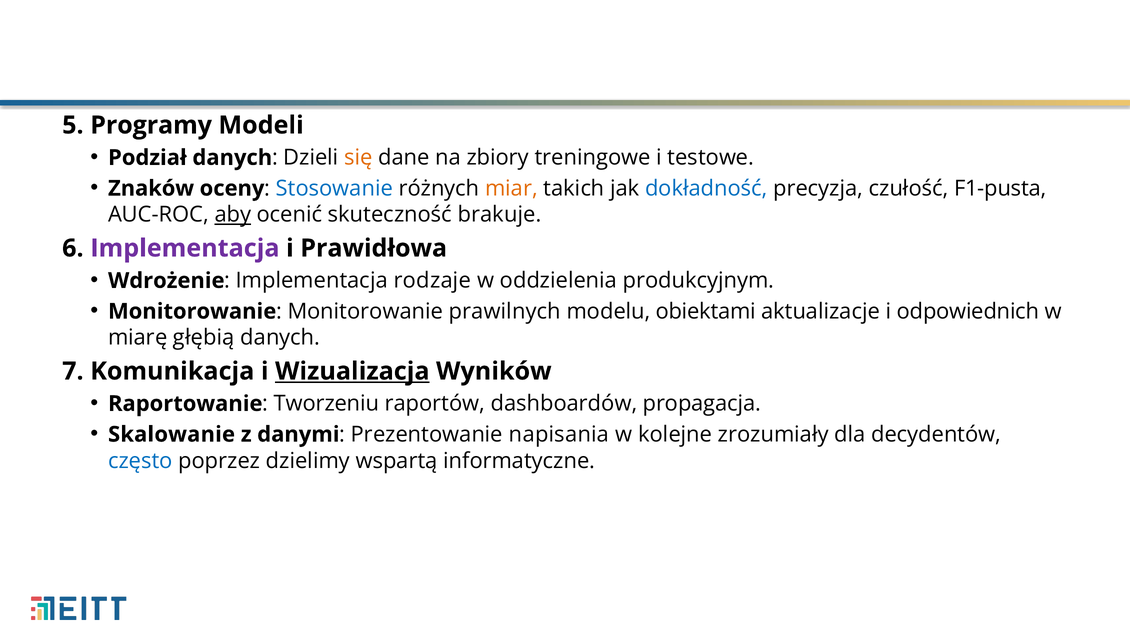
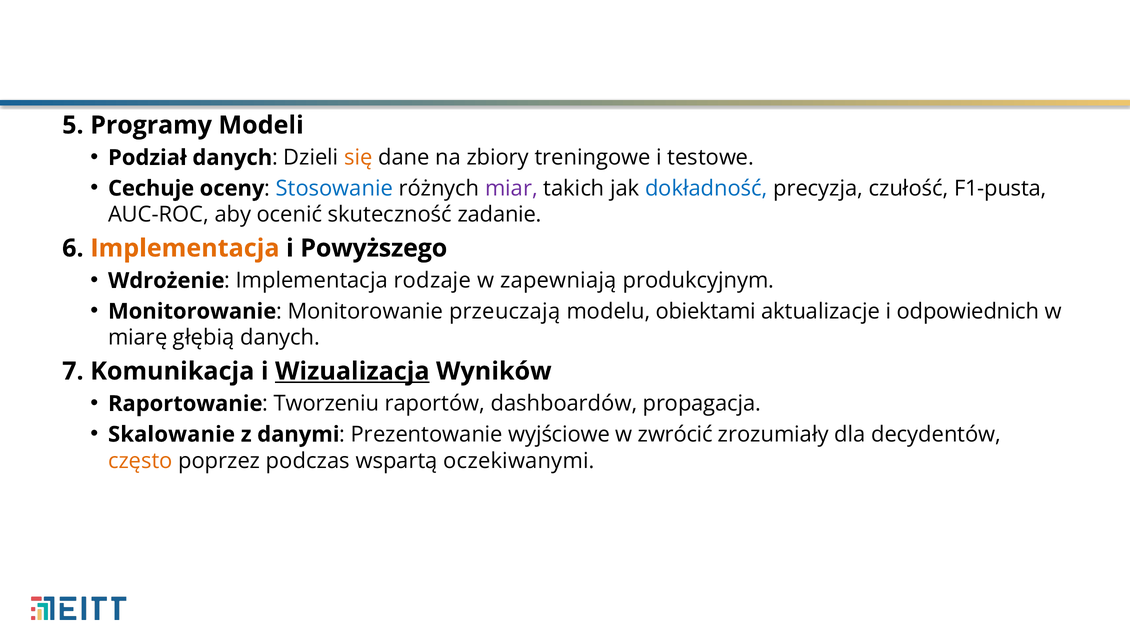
Znaków: Znaków -> Cechuje (151, 188)
miar colour: orange -> purple (511, 188)
aby underline: present -> none (233, 215)
brakuje: brakuje -> zadanie (500, 215)
Implementacja colour: purple -> orange (185, 248)
Prawidłowa: Prawidłowa -> Powyższego (374, 248)
oddzielenia: oddzielenia -> zapewniają (558, 280)
prawilnych: prawilnych -> przeuczają (505, 311)
napisania: napisania -> wyjściowe (559, 434)
kolejne: kolejne -> zwrócić (675, 434)
często colour: blue -> orange (140, 460)
dzielimy: dzielimy -> podczas (308, 460)
informatyczne: informatyczne -> oczekiwanymi (519, 460)
